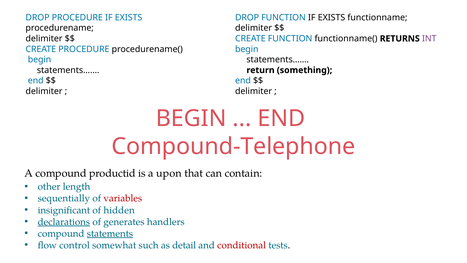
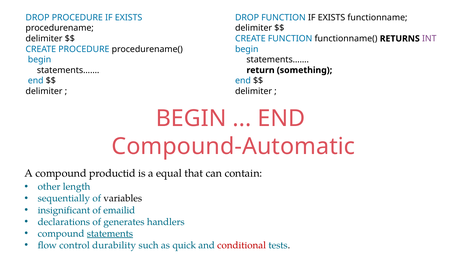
Compound-Telephone: Compound-Telephone -> Compound-Automatic (233, 146)
upon: upon -> equal (169, 173)
variables colour: red -> black (123, 198)
hidden: hidden -> emailid (119, 210)
declarations underline: present -> none (64, 222)
somewhat: somewhat -> durability (114, 245)
detail: detail -> quick (184, 245)
